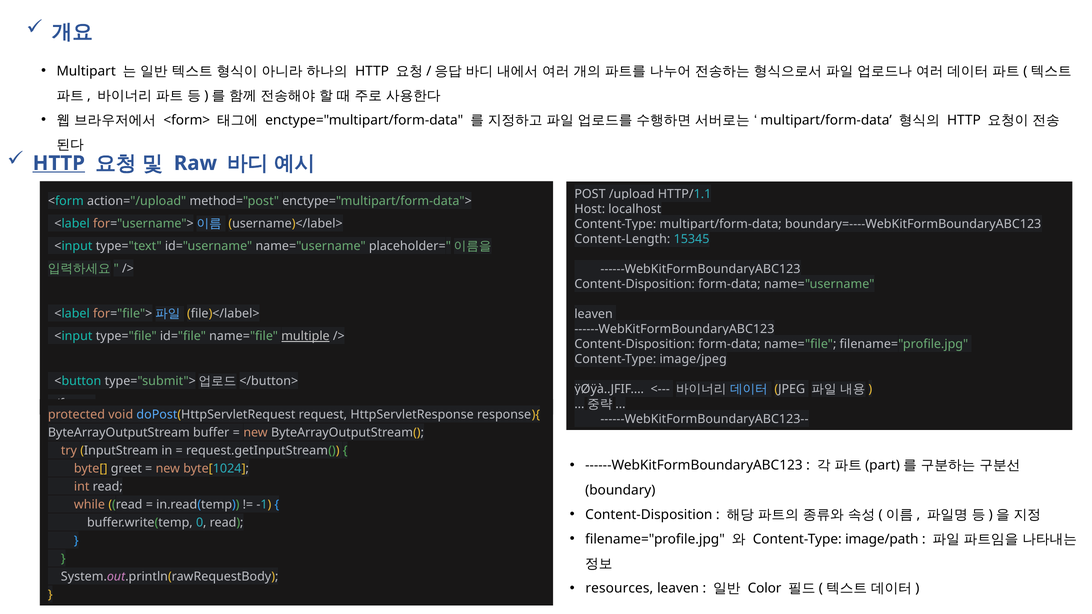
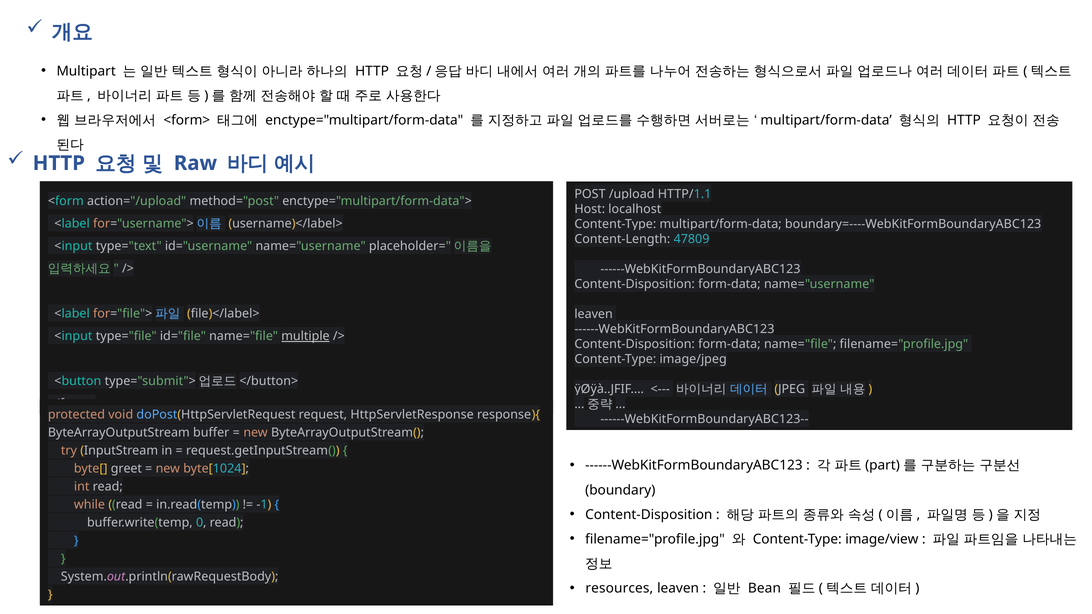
HTTP underline: present -> none (59, 163)
15345: 15345 -> 47809 (692, 239)
image/path: image/path -> image/view (882, 539)
Color: Color -> Bean (764, 589)
